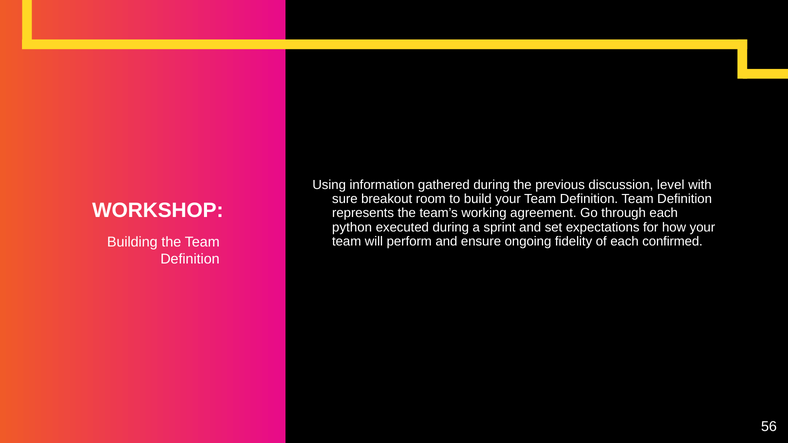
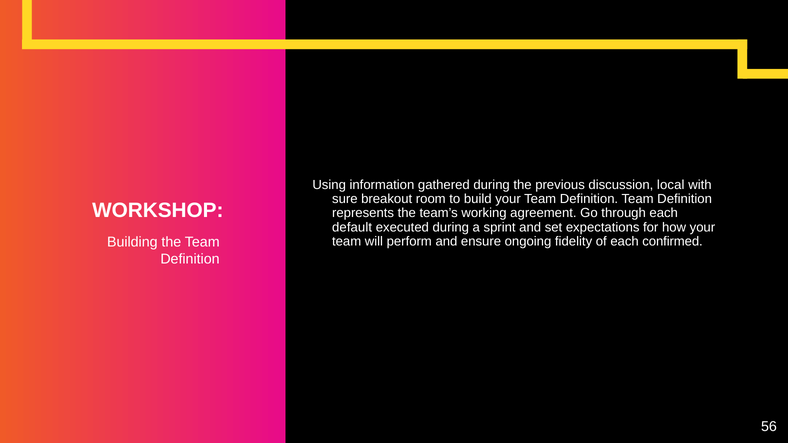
level: level -> local (671, 185)
python: python -> default (352, 227)
